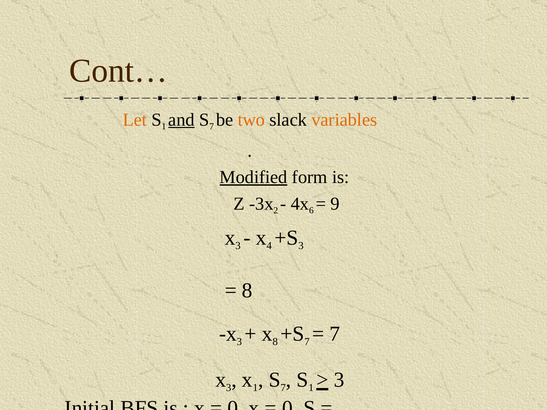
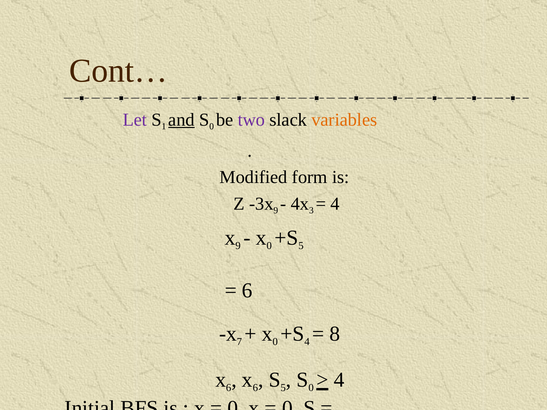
Let colour: orange -> purple (135, 120)
7: 7 -> 0 (212, 126)
two colour: orange -> purple (251, 120)
Modified underline: present -> none (254, 177)
2: 2 -> 9 (276, 211)
6: 6 -> 3 (311, 211)
9: 9 -> 4 (335, 204)
3: 3 -> 9 (238, 246)
4: 4 -> 0 (269, 246)
3: 3 -> 5 (301, 246)
8: 8 -> 6 (247, 291)
3: 3 -> 7 (239, 342)
8: 8 -> 0 (275, 342)
7: 7 -> 4 (307, 342)
7: 7 -> 8 (335, 334)
3: 3 -> 6 (229, 388)
1: 1 -> 6 (255, 388)
7: 7 -> 5 (283, 388)
1: 1 -> 0 (311, 388)
3: 3 -> 4 (339, 380)
